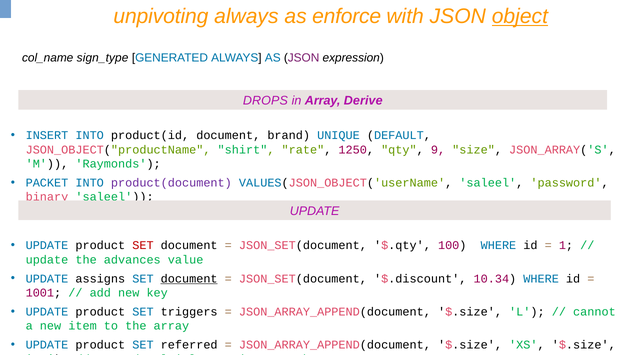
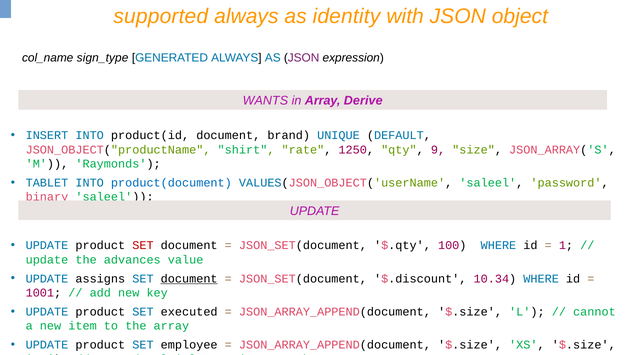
unpivoting: unpivoting -> supported (161, 16)
enforce: enforce -> identity (346, 16)
object underline: present -> none (520, 16)
DROPS: DROPS -> WANTS (265, 101)
PACKET: PACKET -> TABLET (47, 183)
product(document colour: purple -> blue (171, 183)
triggers: triggers -> executed (189, 312)
referred: referred -> employee (189, 345)
